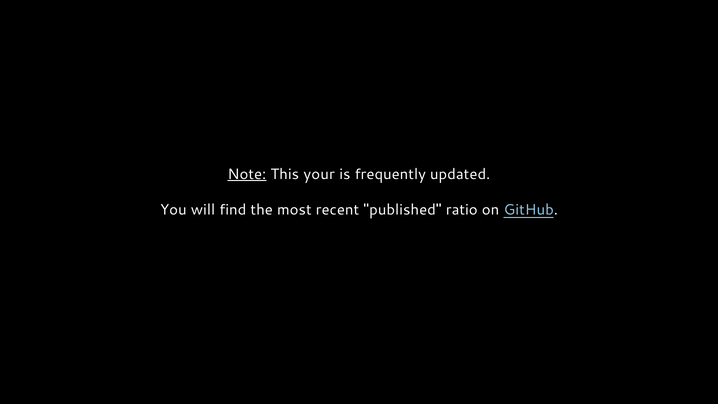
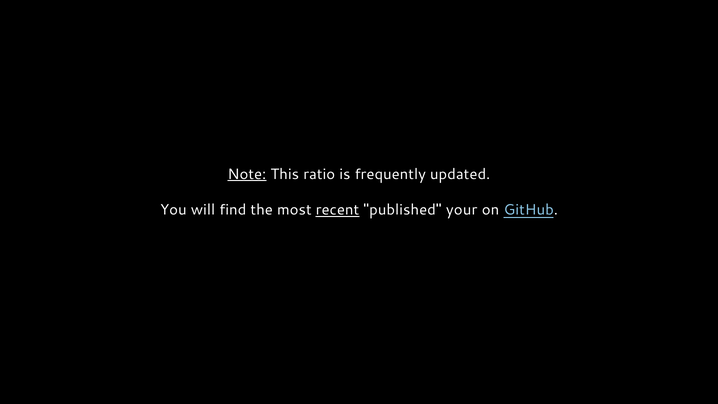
your: your -> ratio (319, 174)
recent underline: none -> present (337, 210)
ratio: ratio -> your (462, 210)
